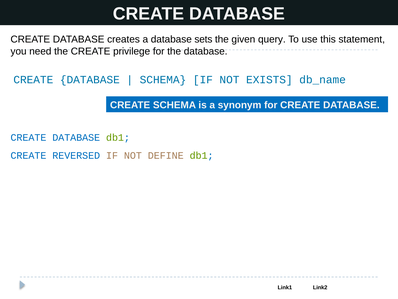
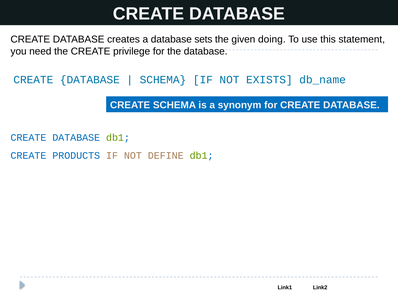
query: query -> doing (272, 39)
REVERSED: REVERSED -> PRODUCTS (76, 155)
